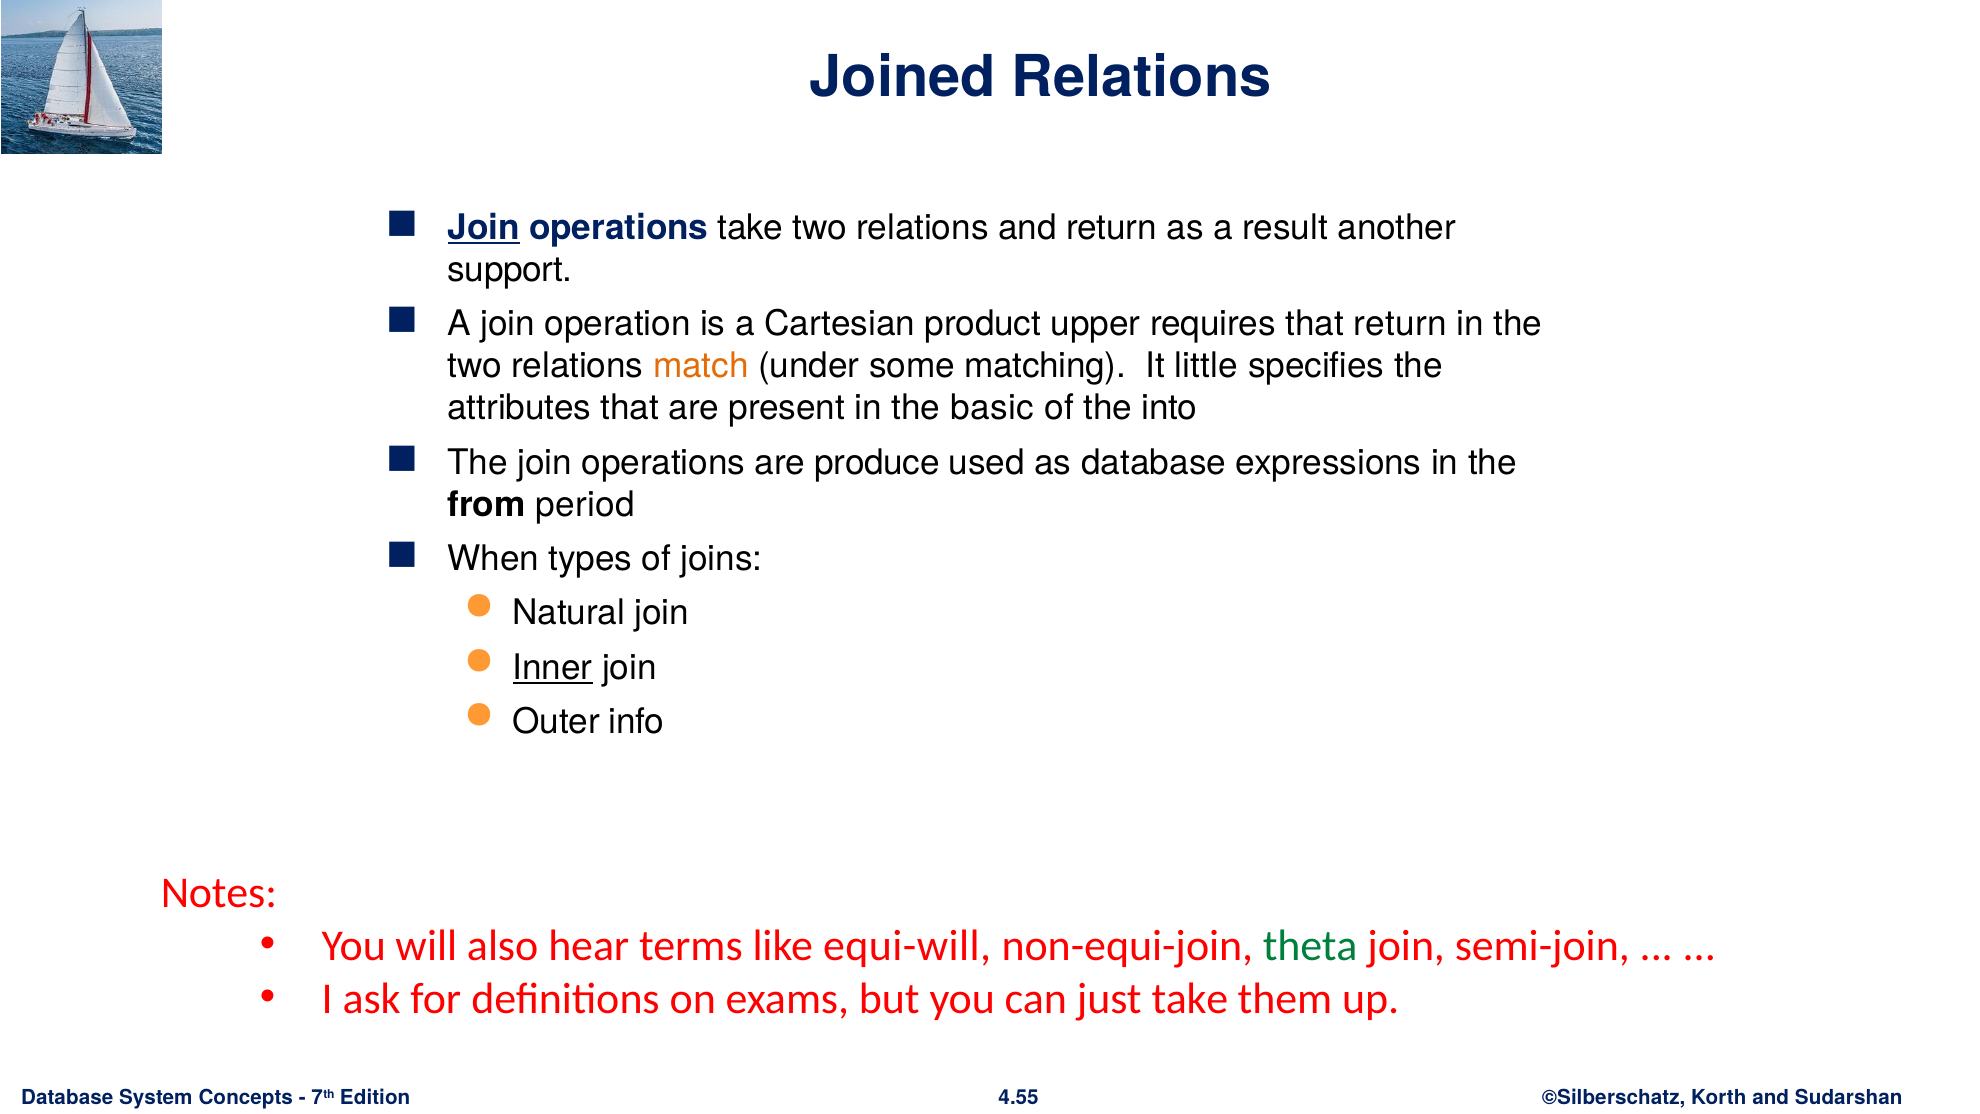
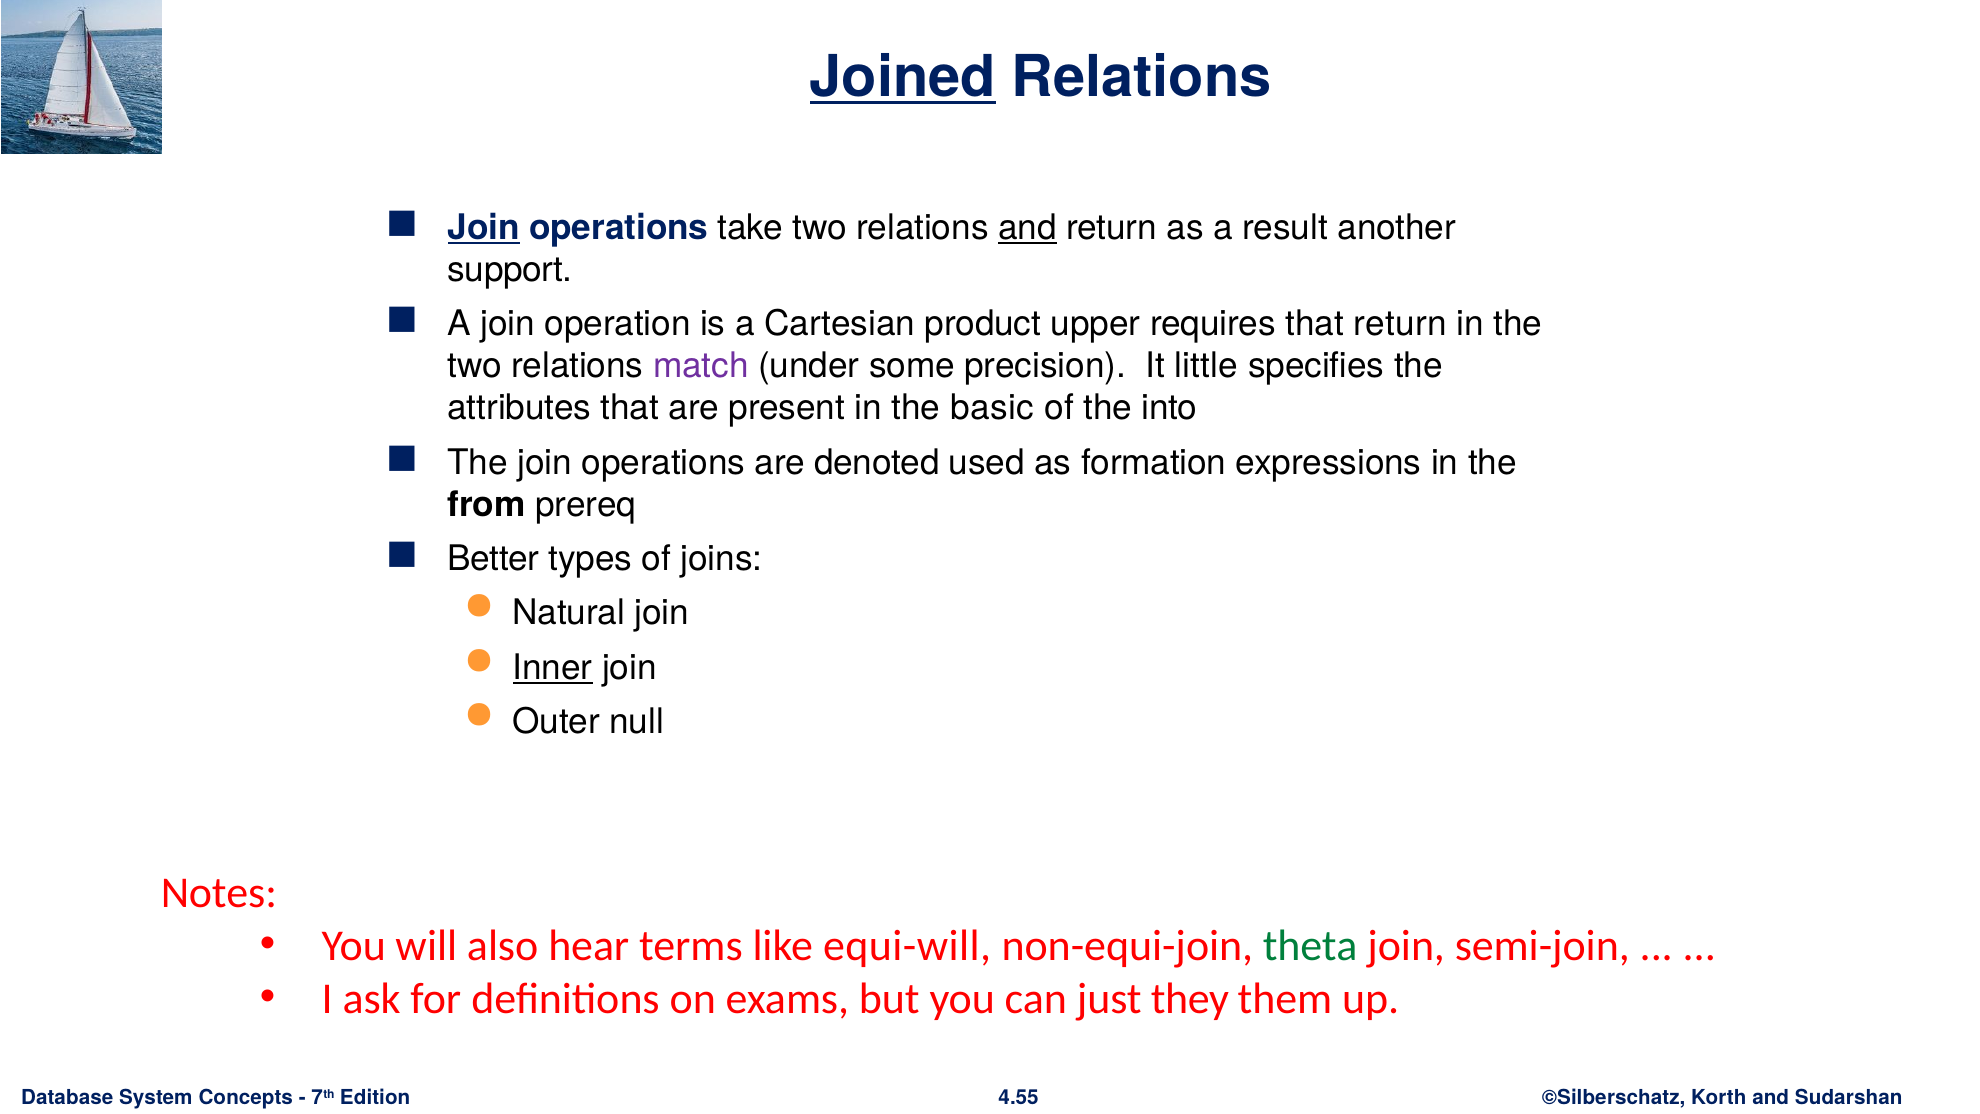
Joined underline: none -> present (903, 78)
and underline: none -> present (1028, 227)
match colour: orange -> purple (701, 366)
matching: matching -> precision (1045, 366)
produce: produce -> denoted (877, 462)
as database: database -> formation (1154, 462)
period: period -> prereq (586, 504)
When: When -> Better (493, 559)
info: info -> null (637, 722)
just take: take -> they (1190, 999)
